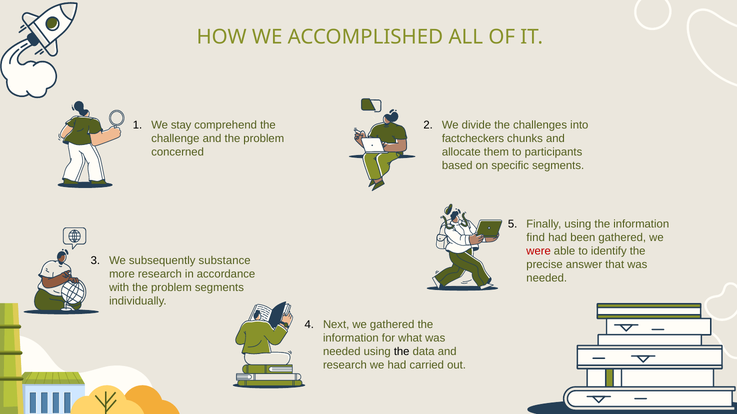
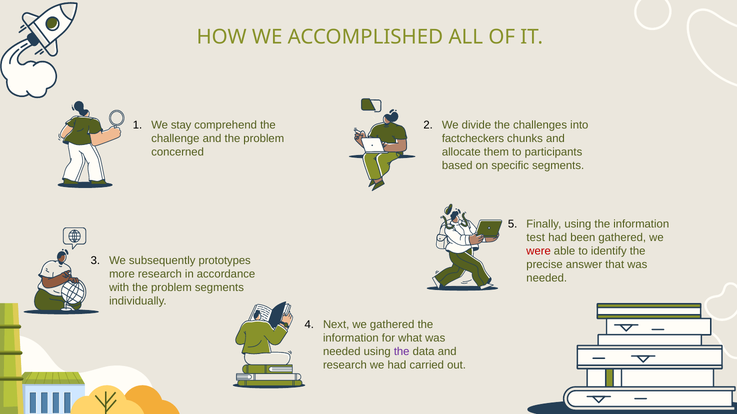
find: find -> test (536, 238)
substance: substance -> prototypes (225, 261)
the colour: black -> purple (402, 352)
